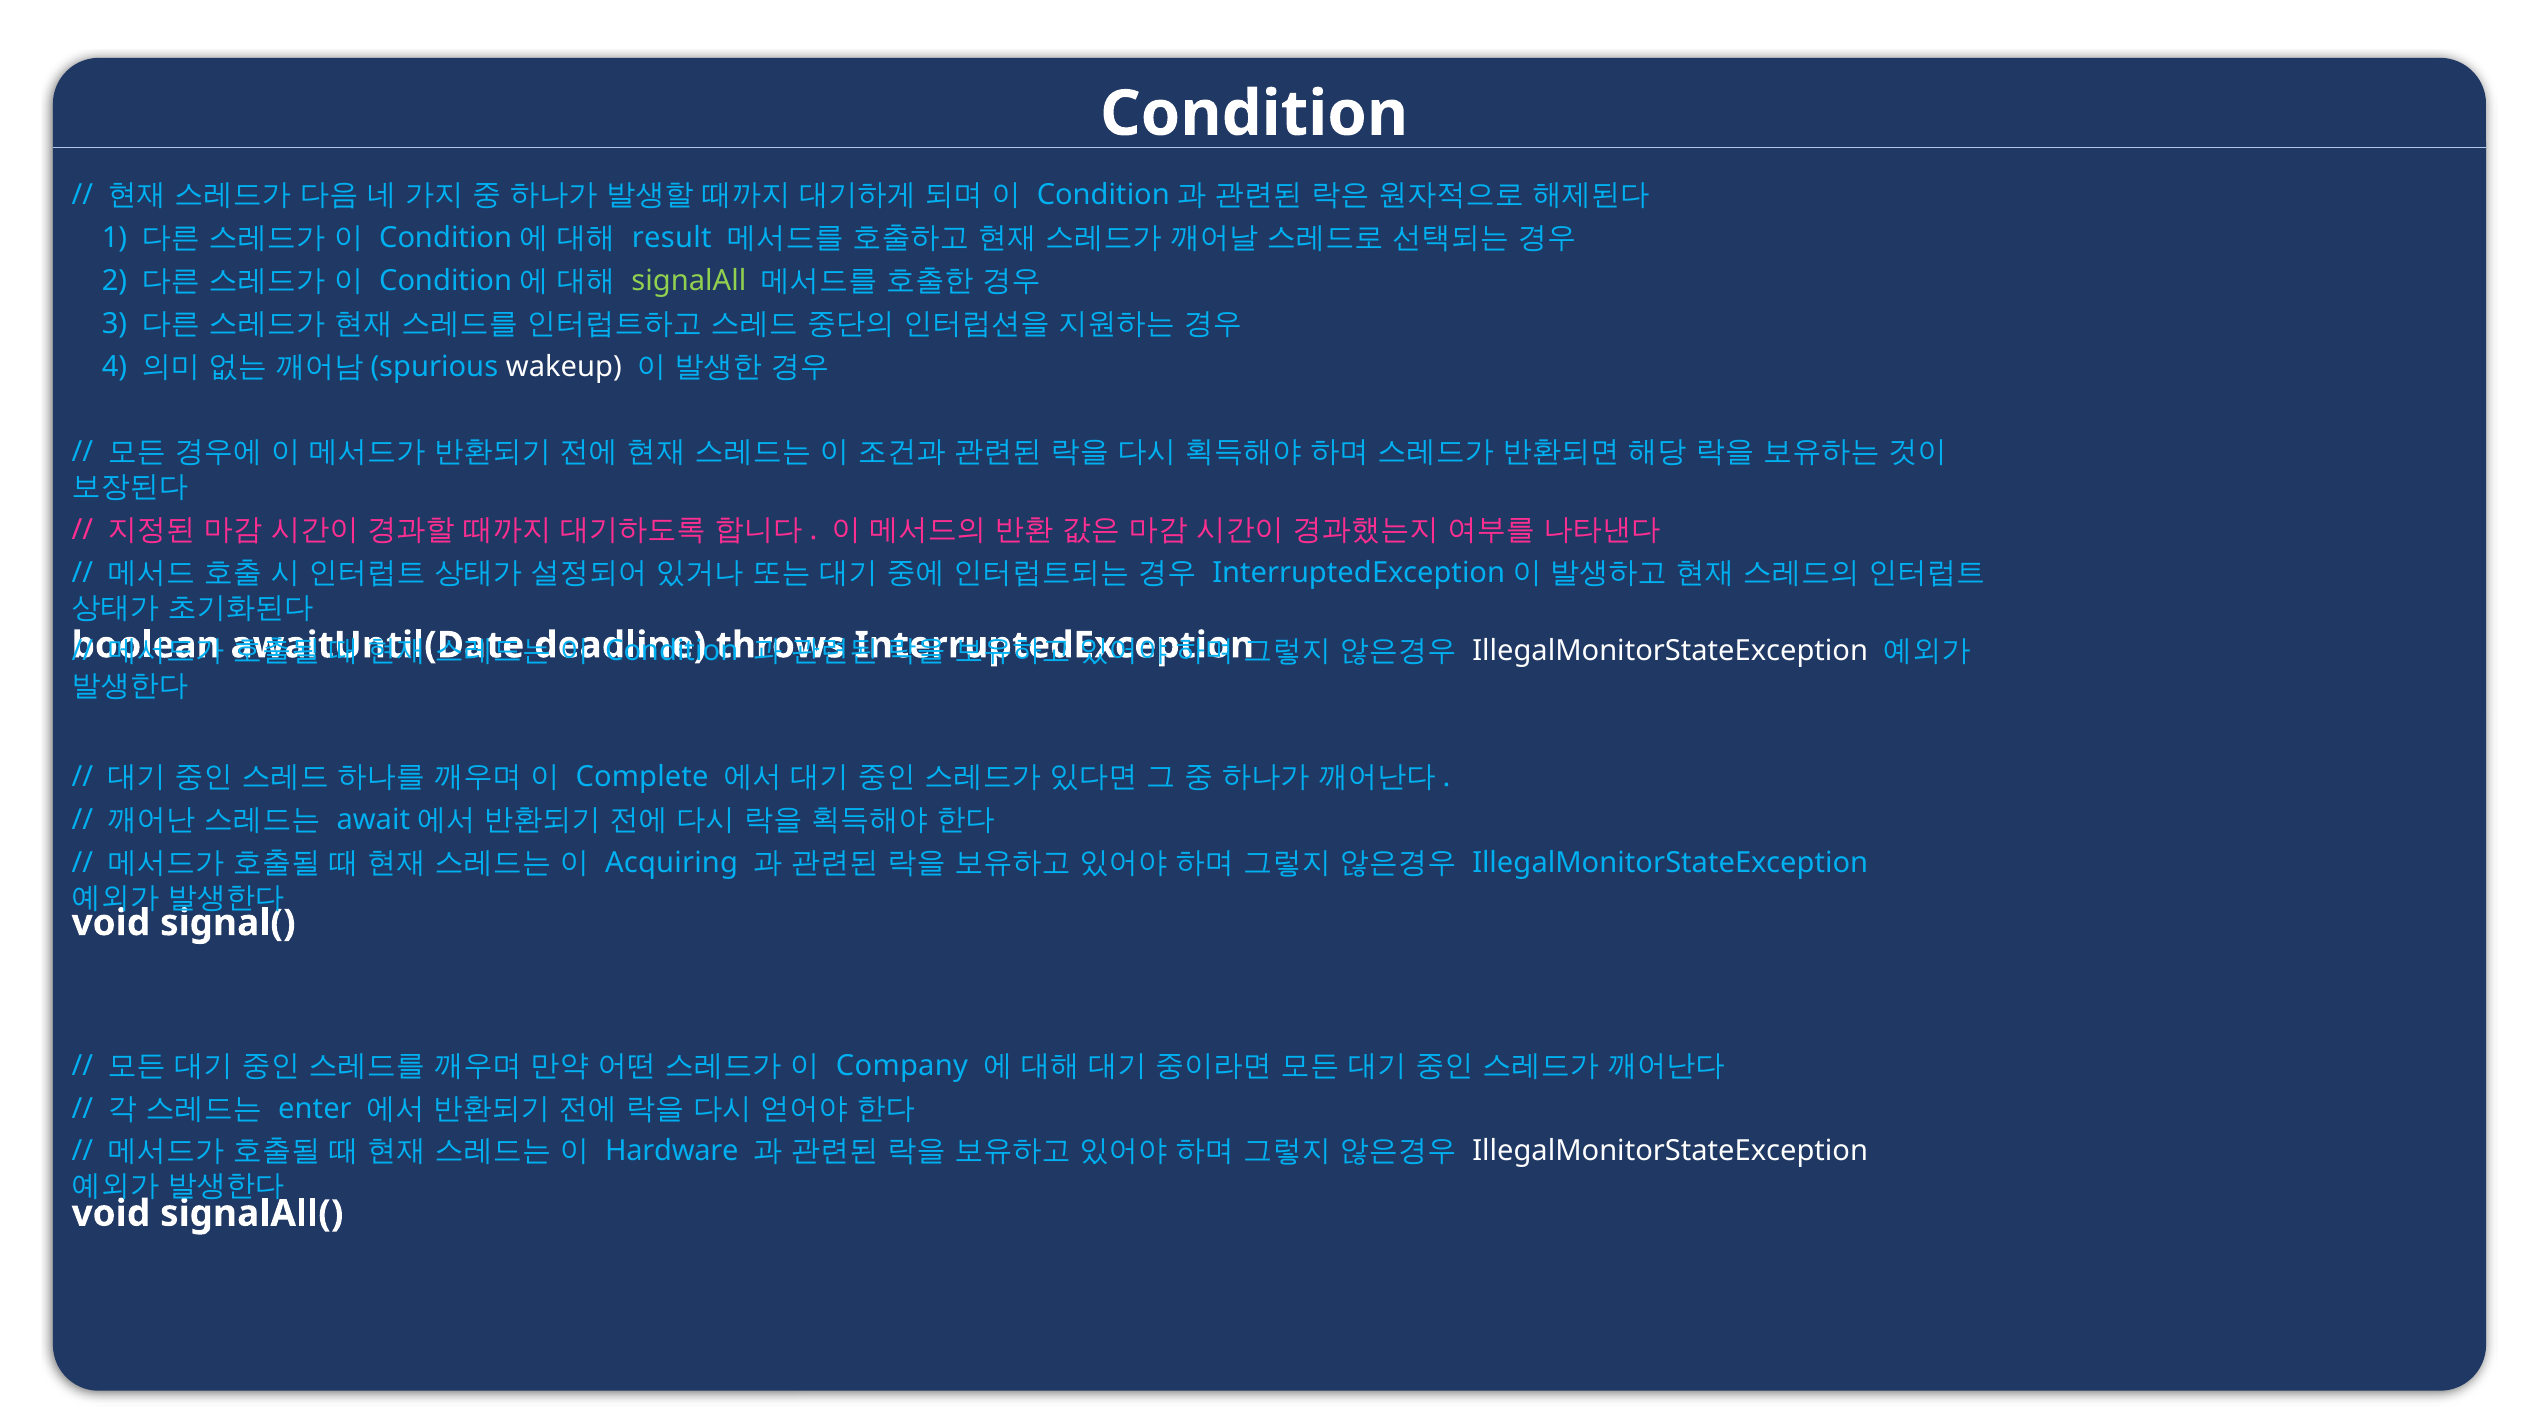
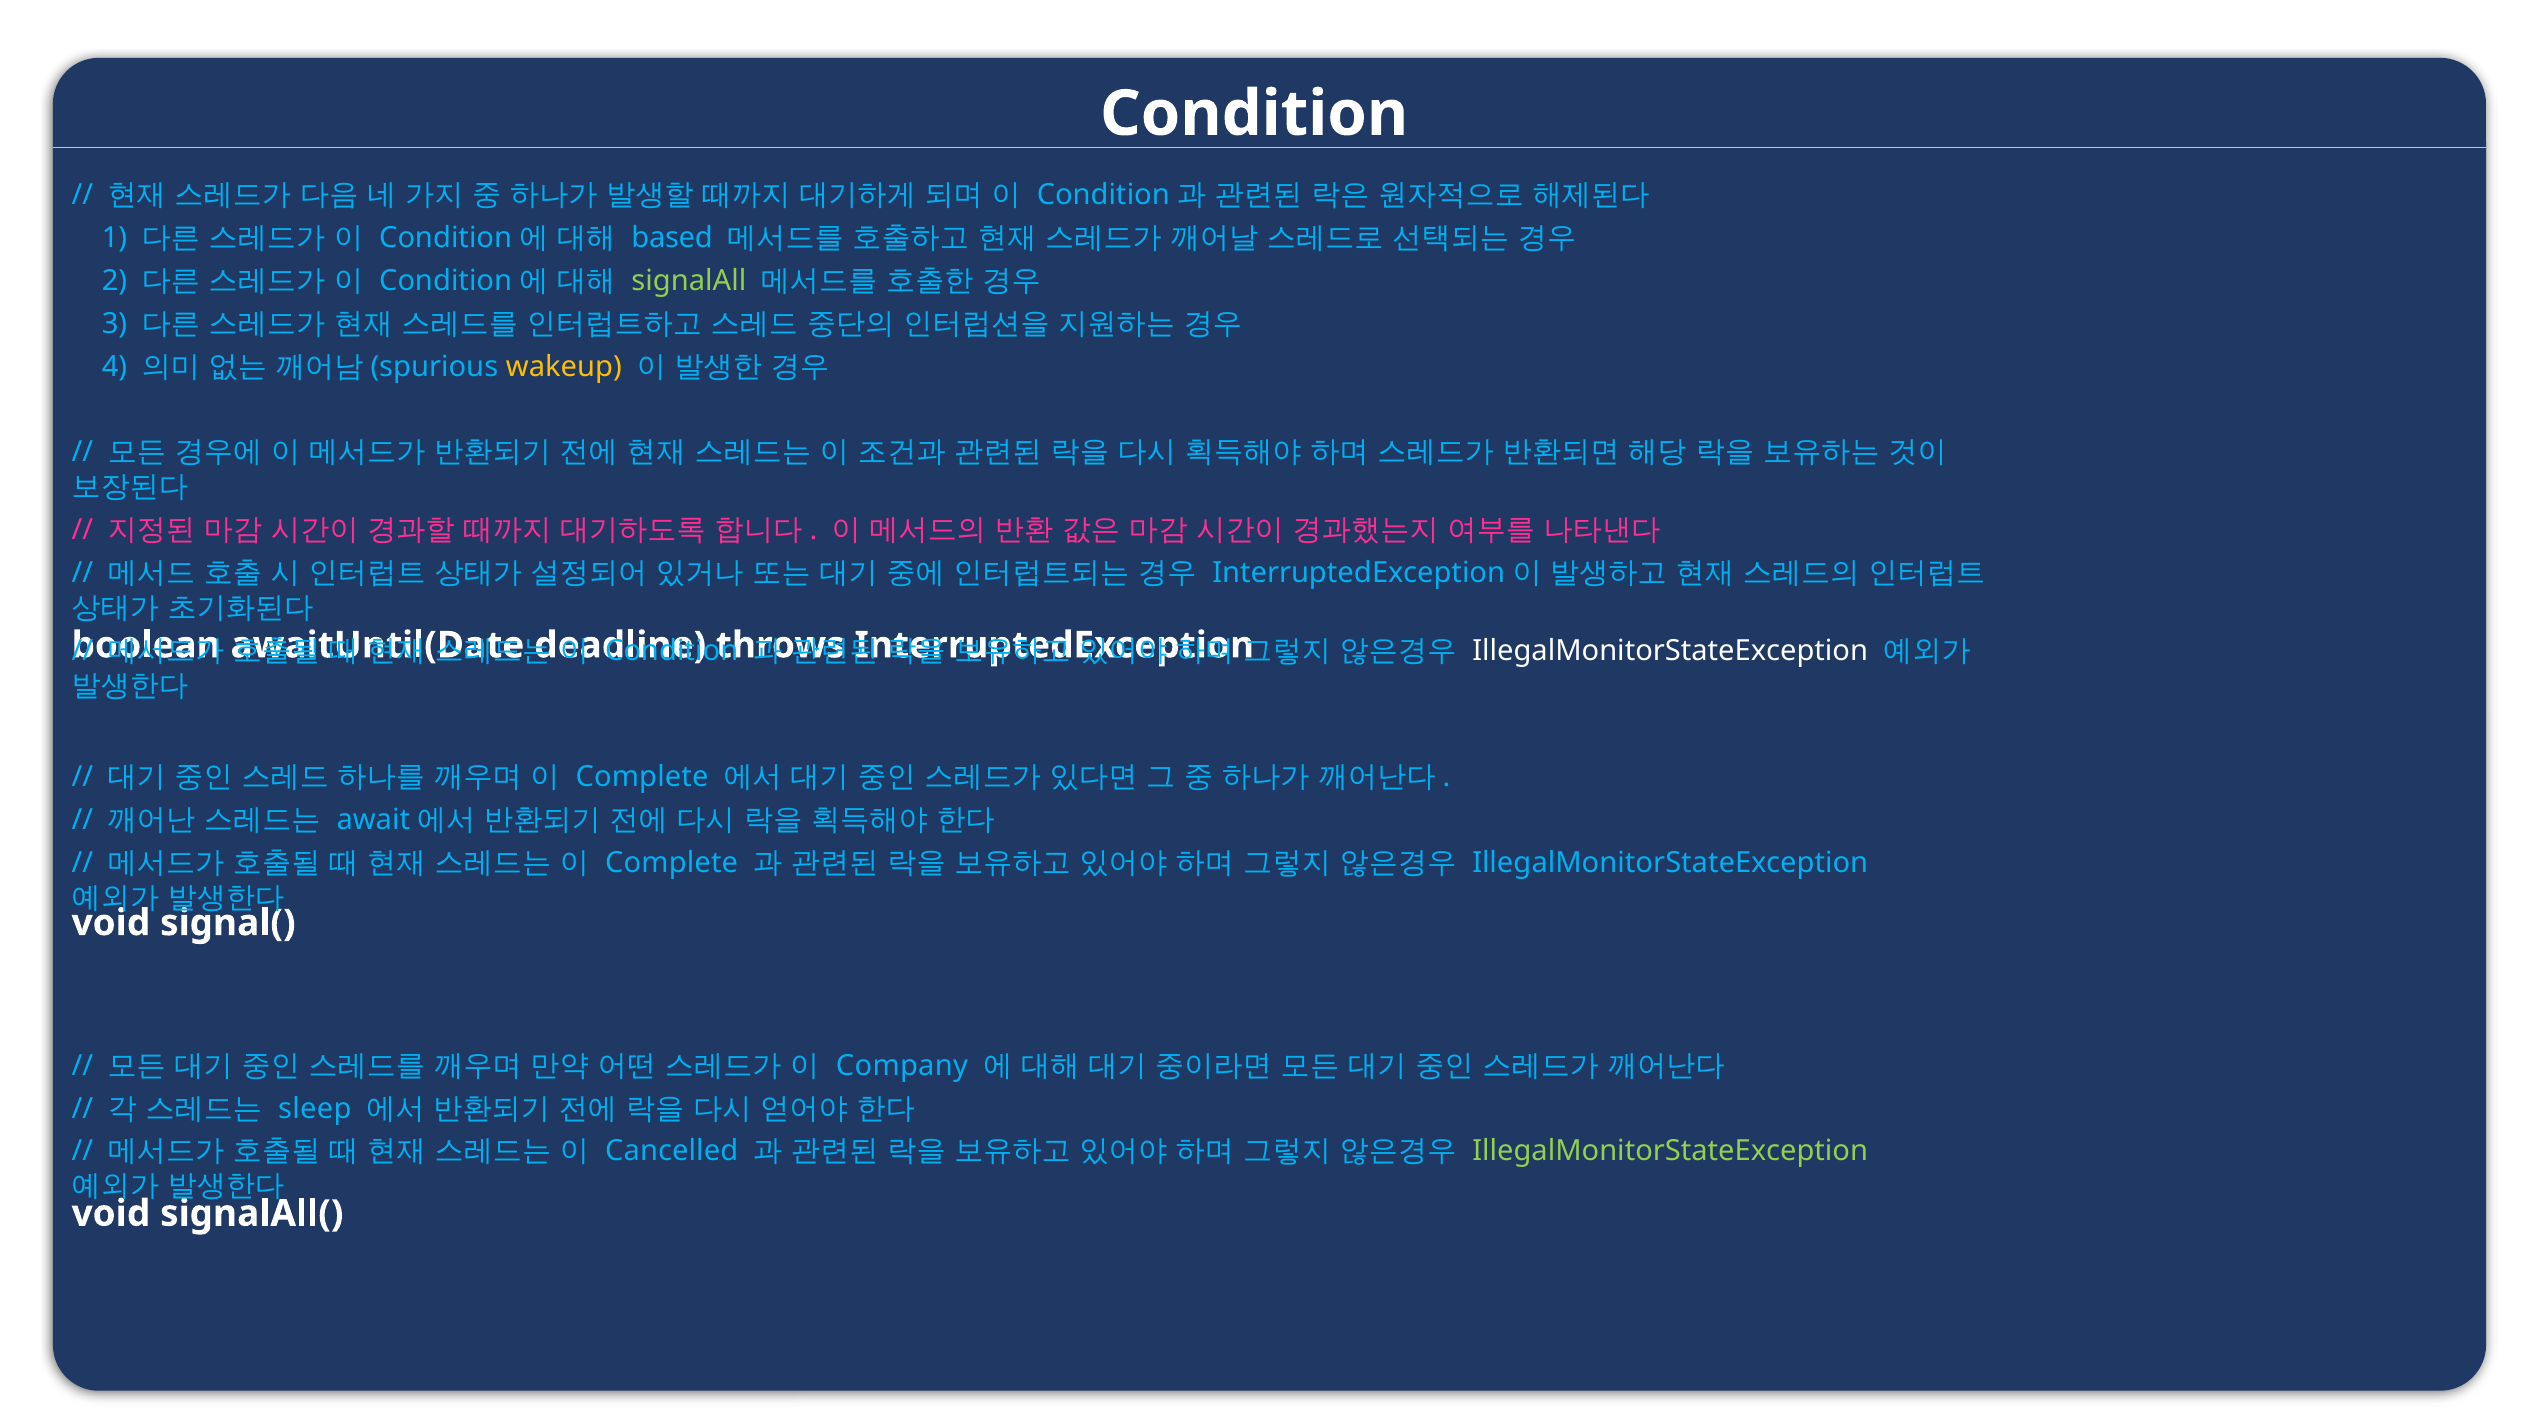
result: result -> based (672, 238)
wakeup colour: white -> yellow (564, 367)
Acquiring: Acquiring -> Complete (672, 863)
enter: enter -> sleep (315, 1109)
Hardware: Hardware -> Cancelled (672, 1152)
IllegalMonitorStateException colour: white -> light green (1670, 1152)
